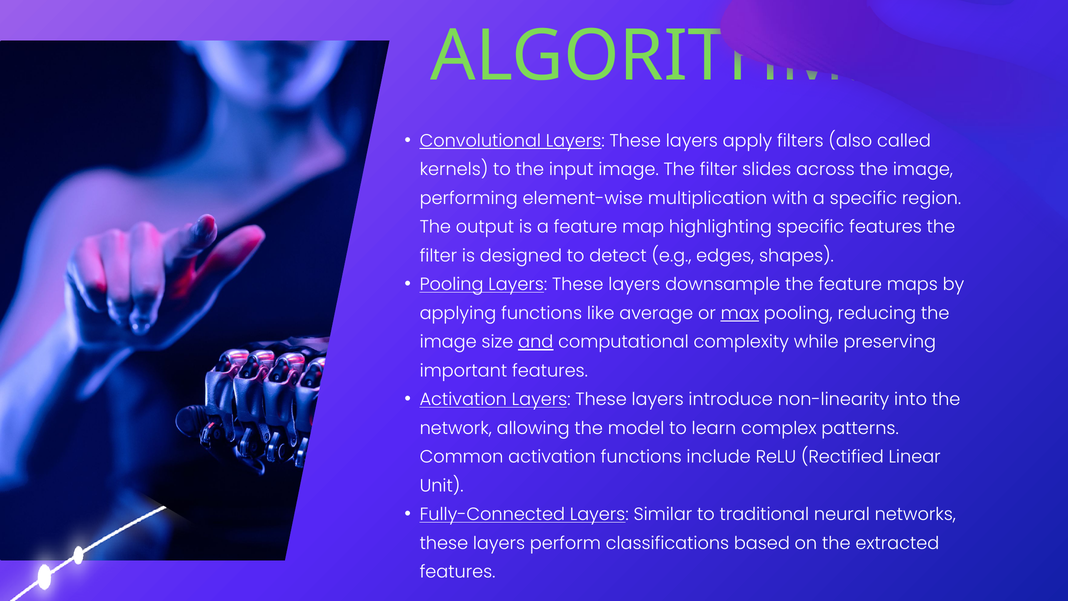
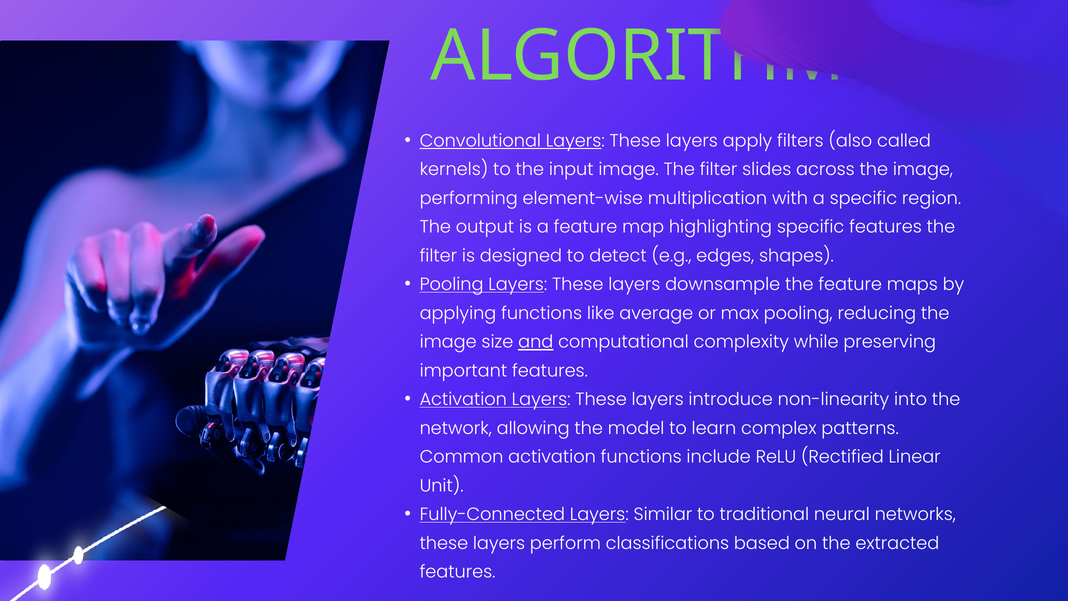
max underline: present -> none (740, 313)
